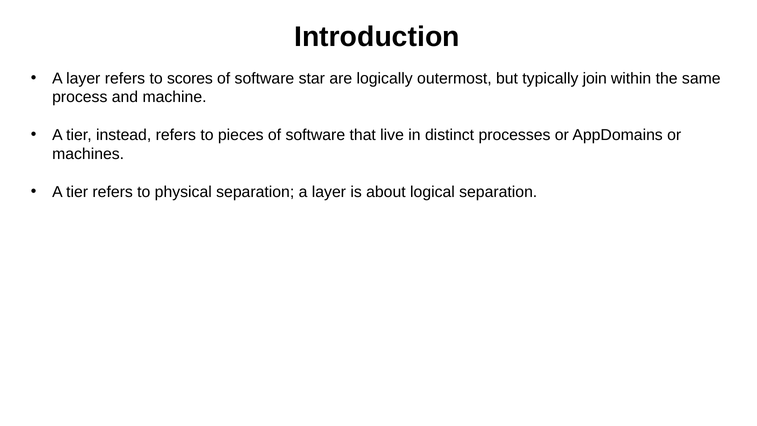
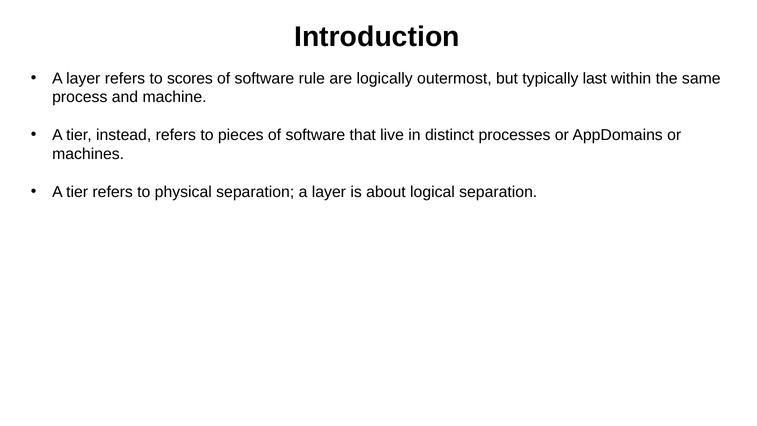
star: star -> rule (312, 78)
join: join -> last (595, 78)
